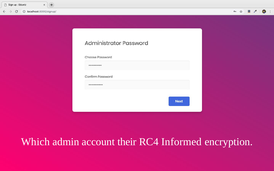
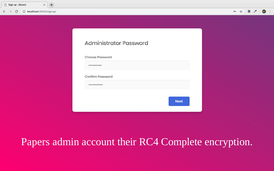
Which: Which -> Papers (35, 142)
Informed: Informed -> Complete (182, 142)
